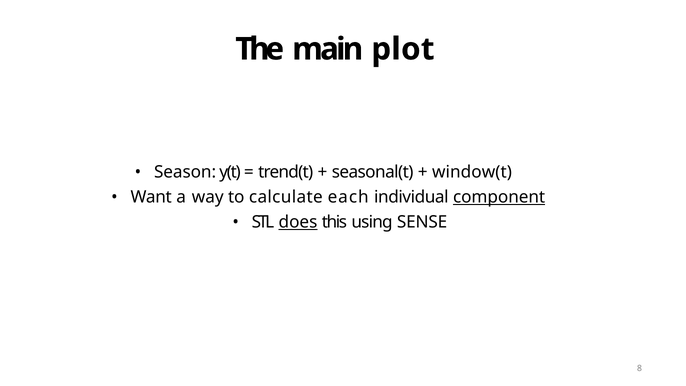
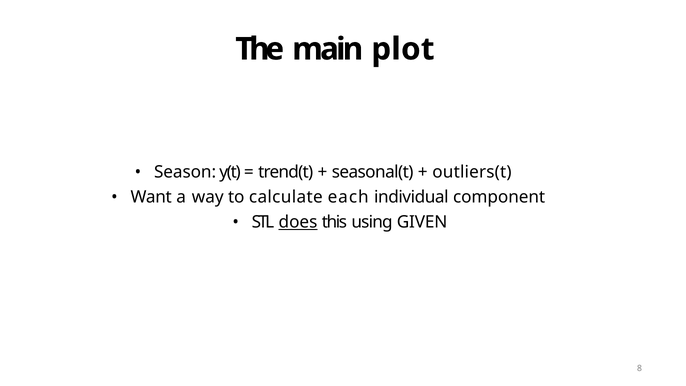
window(t: window(t -> outliers(t (472, 172)
component underline: present -> none (499, 197)
SENSE: SENSE -> GIVEN (422, 222)
